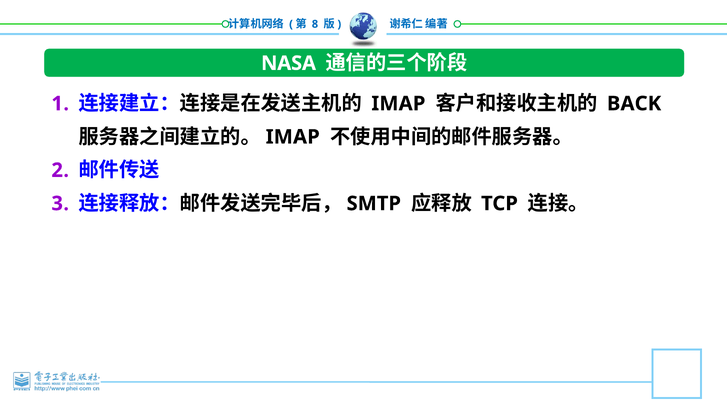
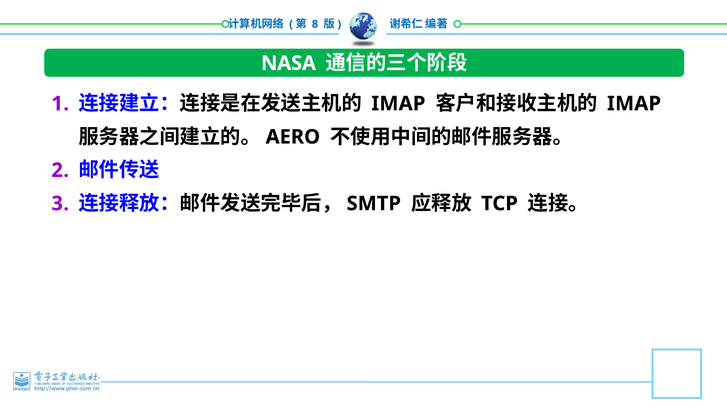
BACK: BACK -> IMAP (634, 104)
IMAP: IMAP -> AERO (293, 137)
